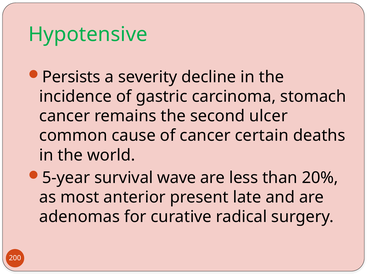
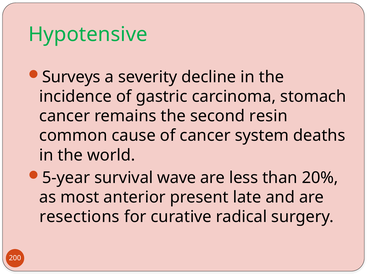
Persists: Persists -> Surveys (71, 77)
ulcer: ulcer -> resin (268, 116)
certain: certain -> system (262, 136)
adenomas: adenomas -> resections (80, 217)
